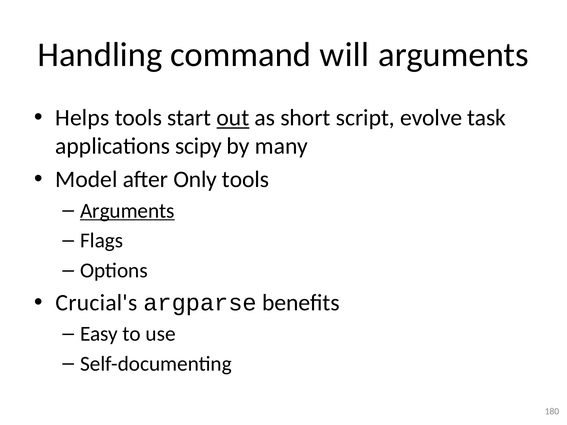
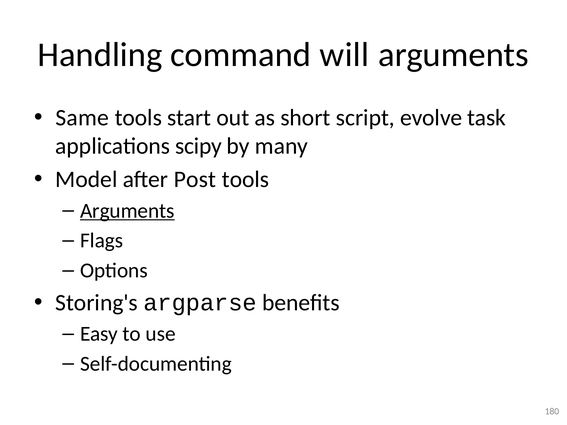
Helps: Helps -> Same (82, 118)
out underline: present -> none (233, 118)
Only: Only -> Post (195, 180)
Crucial's: Crucial's -> Storing's (97, 303)
